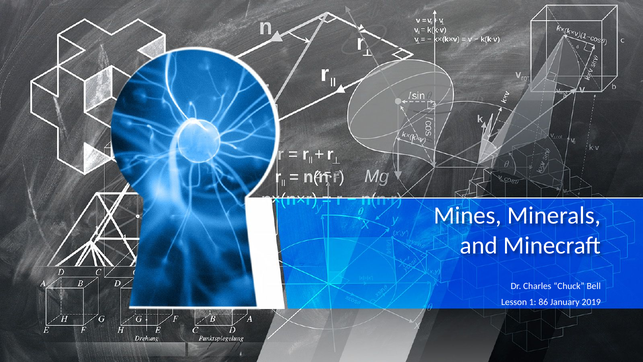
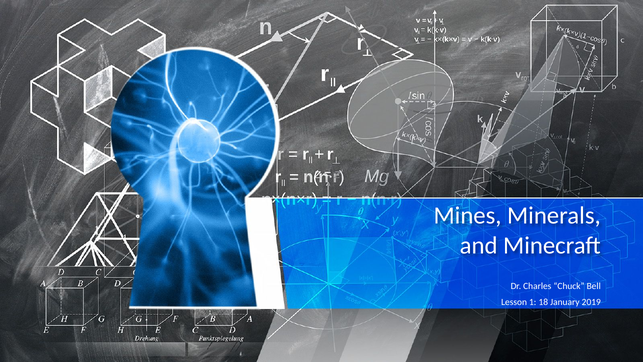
86: 86 -> 18 (543, 302)
